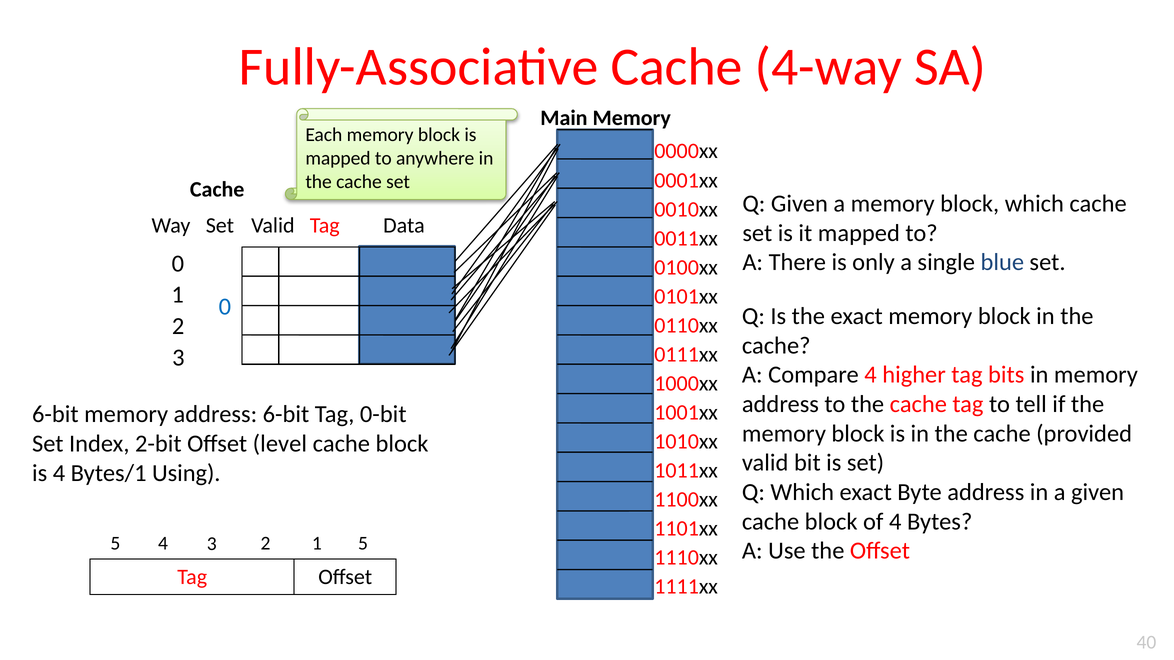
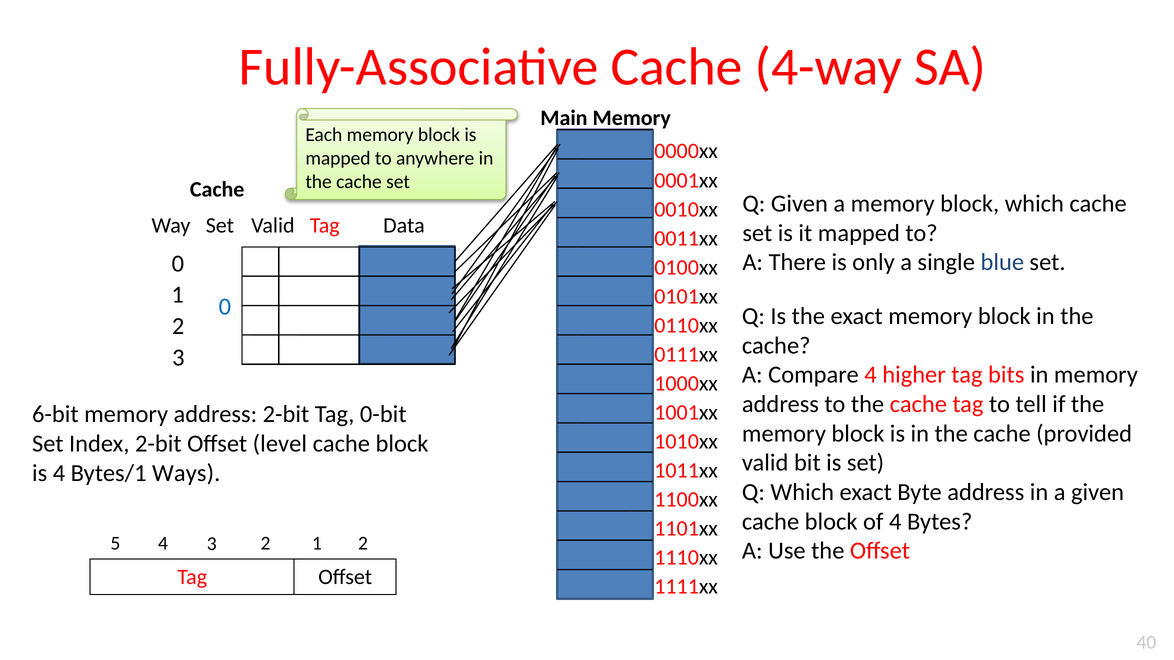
address 6-bit: 6-bit -> 2-bit (286, 415)
Using: Using -> Ways (186, 473)
1 5: 5 -> 2 (363, 544)
